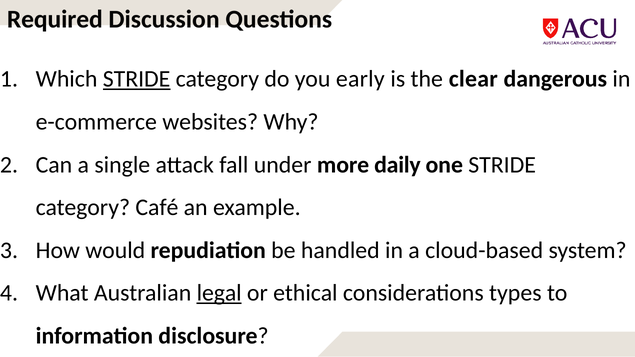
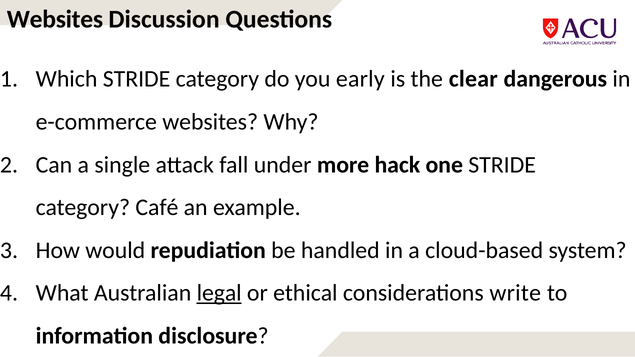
Required: Required -> Websites (55, 19)
STRIDE underline: present -> none (137, 79)
daily: daily -> hack (397, 165)
types: types -> write (515, 294)
